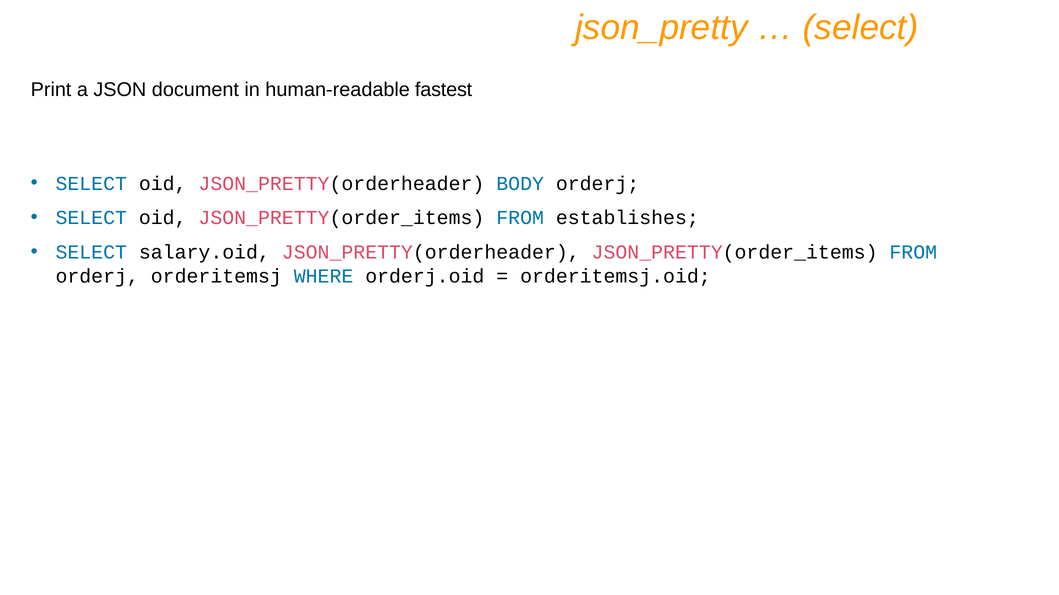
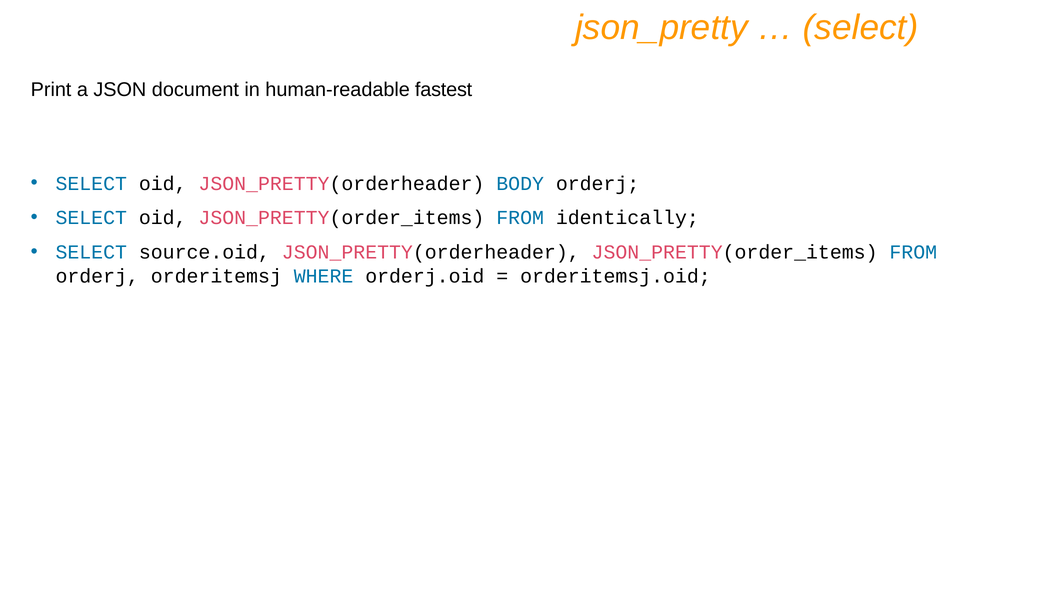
establishes: establishes -> identically (627, 218)
salary.oid: salary.oid -> source.oid (204, 252)
